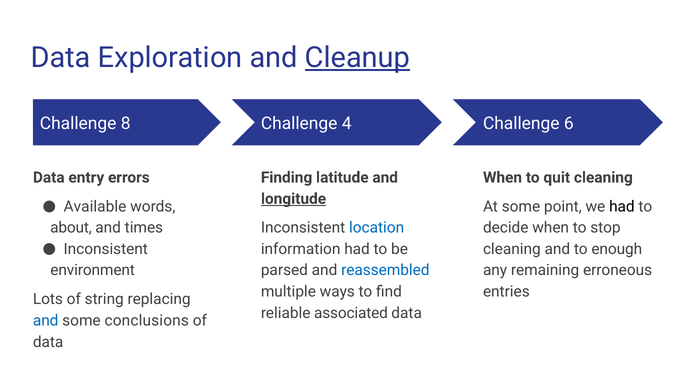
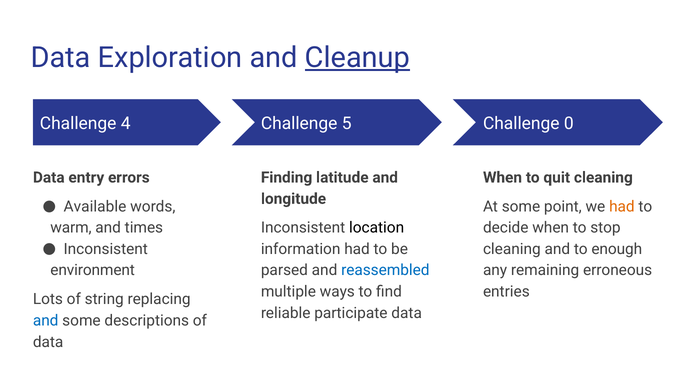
8: 8 -> 4 (126, 124)
4: 4 -> 5 (347, 124)
6: 6 -> 0 (569, 124)
longitude underline: present -> none (293, 199)
had colour: black -> orange (622, 207)
about: about -> warm (71, 228)
location colour: blue -> black (377, 228)
associated: associated -> participate (351, 313)
conclusions: conclusions -> descriptions (147, 321)
